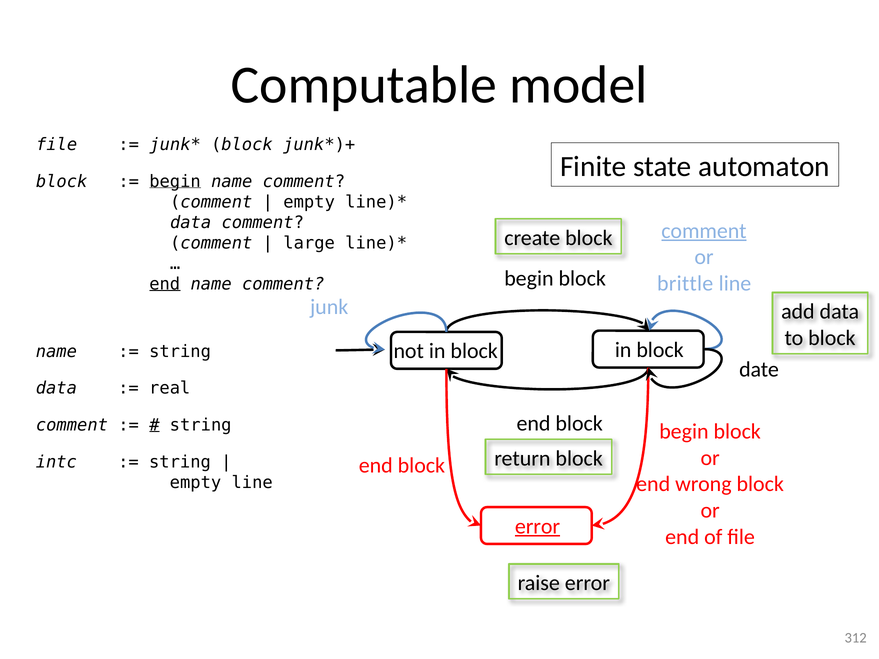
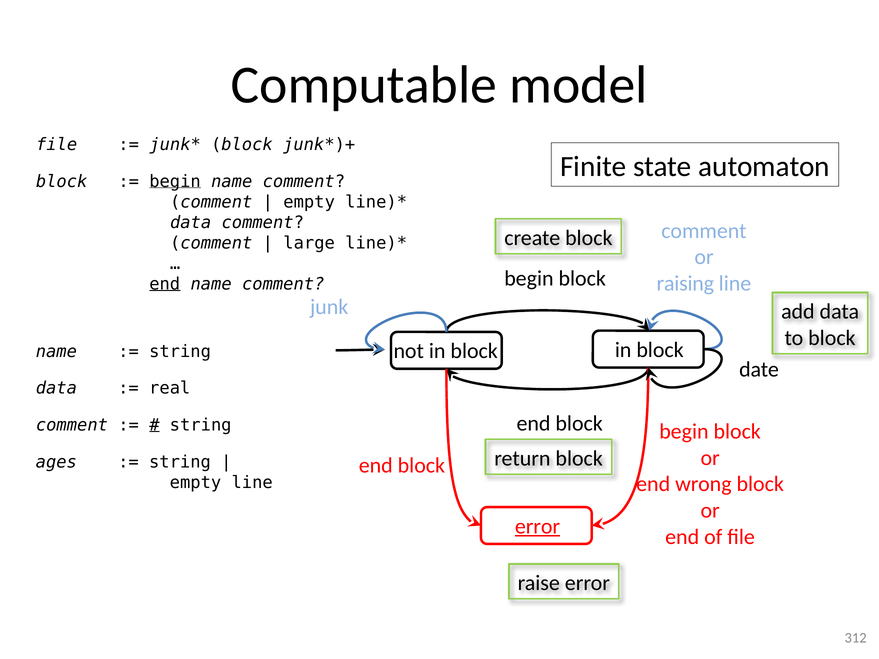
comment underline: present -> none (704, 231)
brittle: brittle -> raising (685, 284)
intc: intc -> ages (56, 462)
